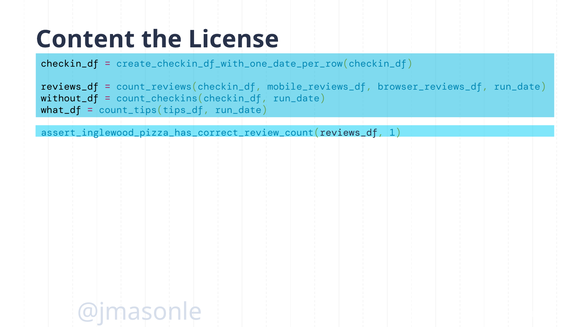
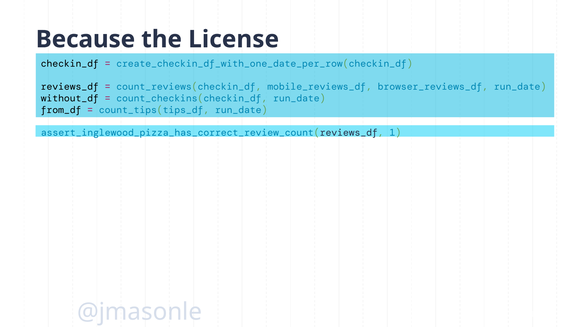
Content: Content -> Because (85, 39)
what_df: what_df -> from_df (61, 110)
